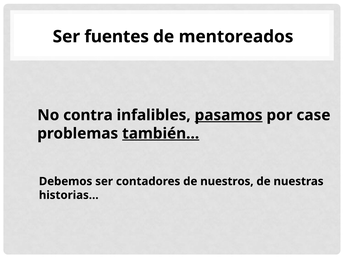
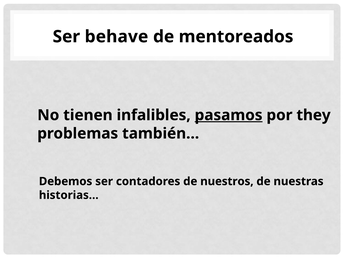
fuentes: fuentes -> behave (116, 37)
contra: contra -> tienen (88, 115)
case: case -> they (314, 115)
también… underline: present -> none (161, 133)
